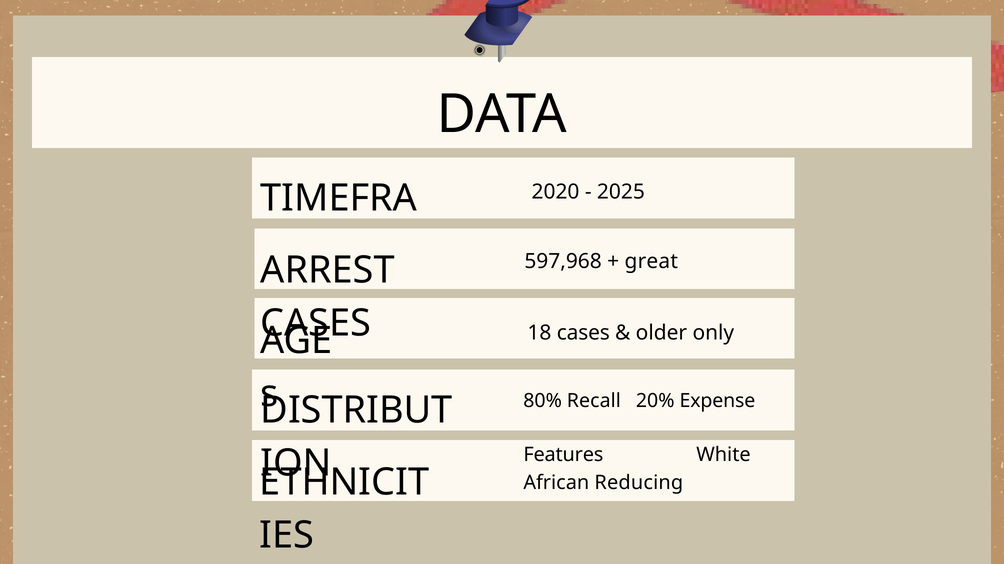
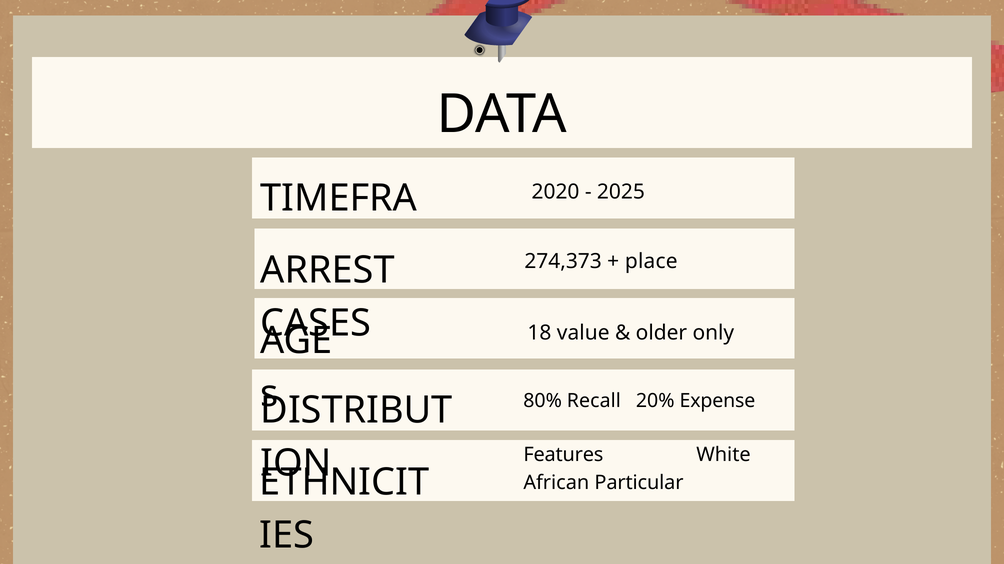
597,968: 597,968 -> 274,373 (563, 262)
great: great -> place (651, 262)
18 cases: cases -> value (583, 333)
Reducing: Reducing -> Particular (639, 483)
